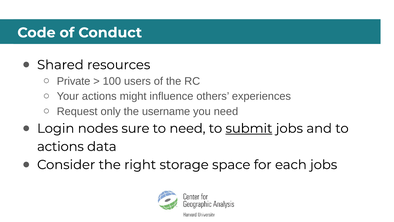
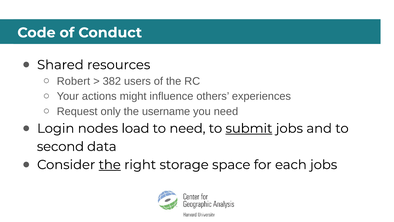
Private: Private -> Robert (73, 81)
100: 100 -> 382 (112, 81)
sure: sure -> load (135, 128)
actions: actions -> second (60, 146)
the underline: none -> present (110, 164)
